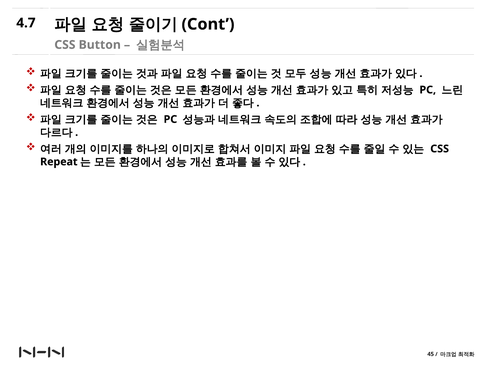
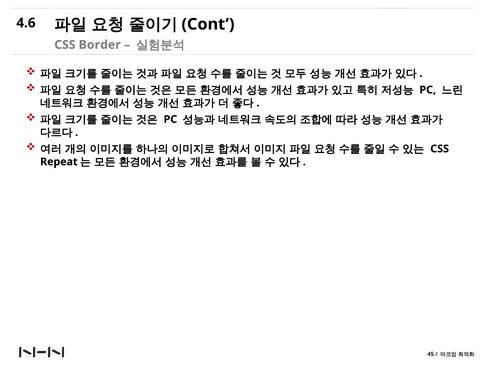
4.7: 4.7 -> 4.6 (26, 23)
Button: Button -> Border (100, 45)
